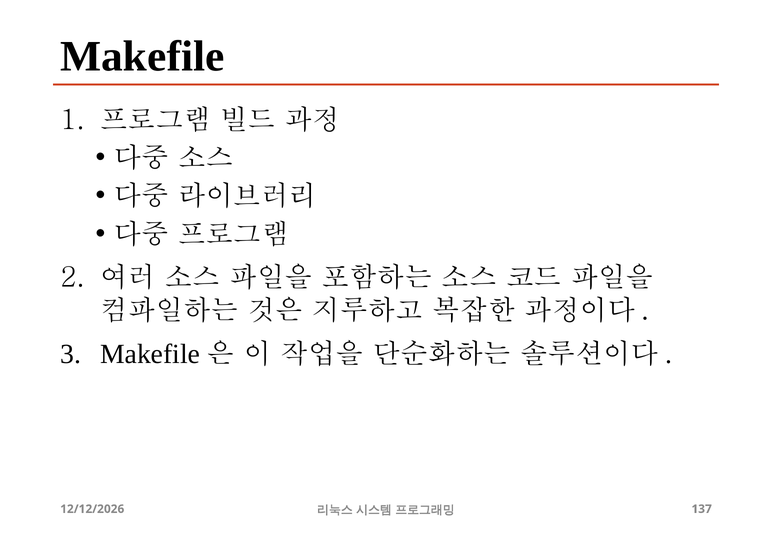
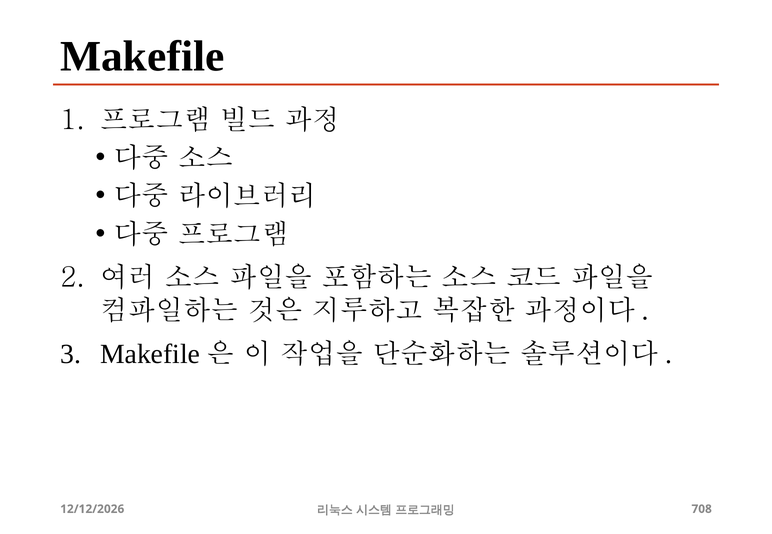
137: 137 -> 708 (702, 509)
